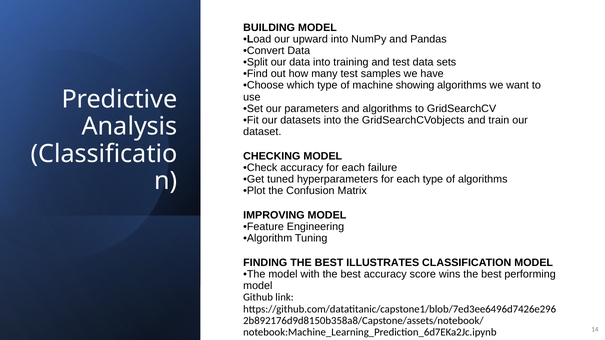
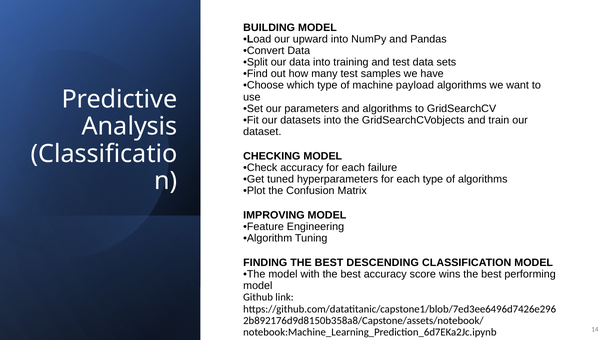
showing: showing -> payload (415, 85)
ILLUSTRATES: ILLUSTRATES -> DESCENDING (383, 263)
